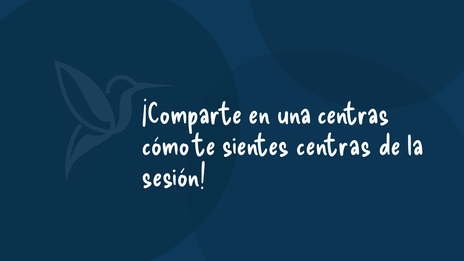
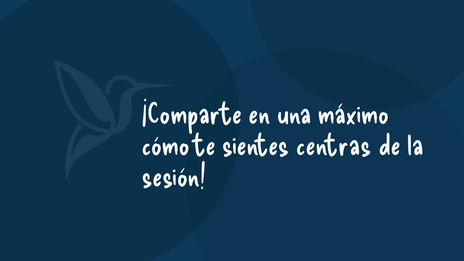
una centras: centras -> máximo (353, 114)
